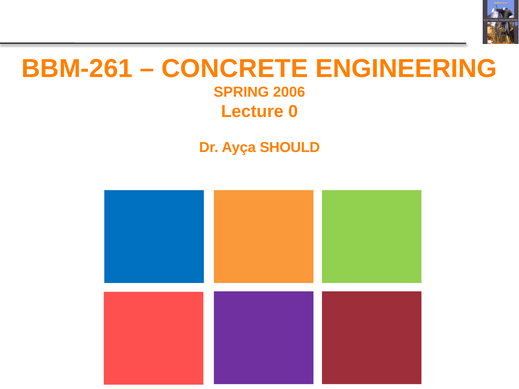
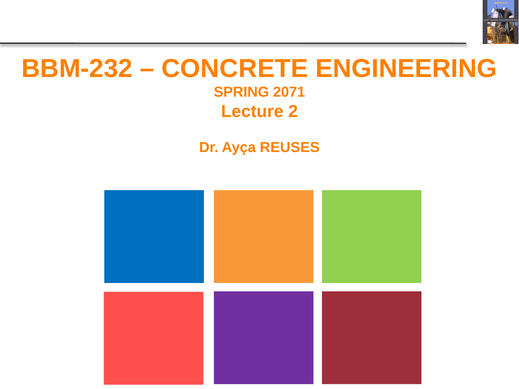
BBM-261: BBM-261 -> BBM-232 (77, 69)
2006: 2006 -> 2071 (289, 92)
0: 0 -> 2 (293, 111)
SHOULD: SHOULD -> REUSES (290, 148)
